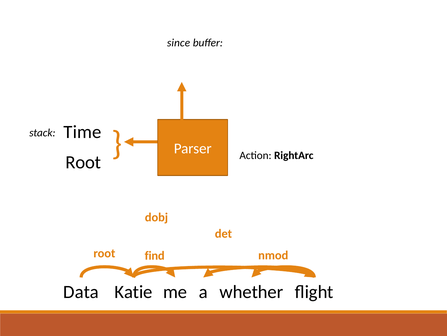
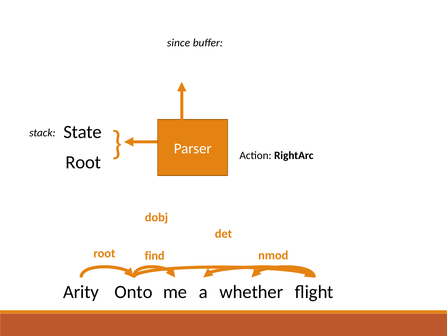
Time: Time -> State (83, 132)
Data: Data -> Arity (81, 291)
Katie: Katie -> Onto (133, 291)
